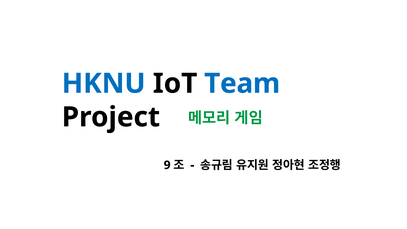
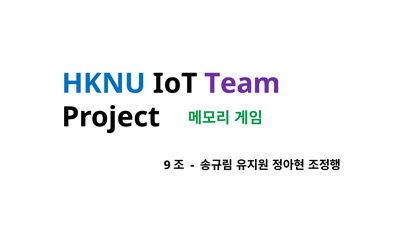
Team colour: blue -> purple (242, 84)
